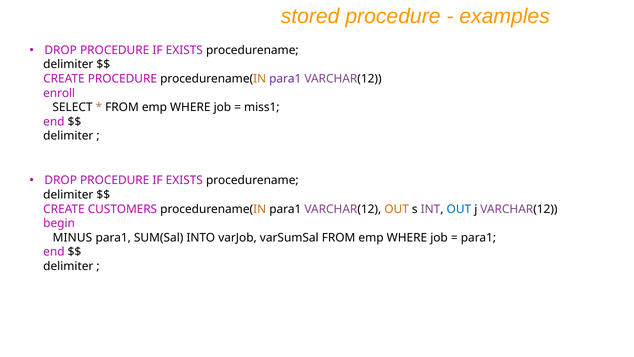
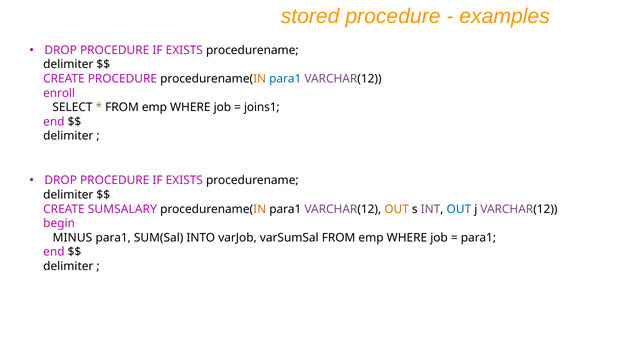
para1 colour: purple -> blue (285, 79)
miss1: miss1 -> joins1 (262, 107)
CUSTOMERS: CUSTOMERS -> SUMSALARY (122, 209)
